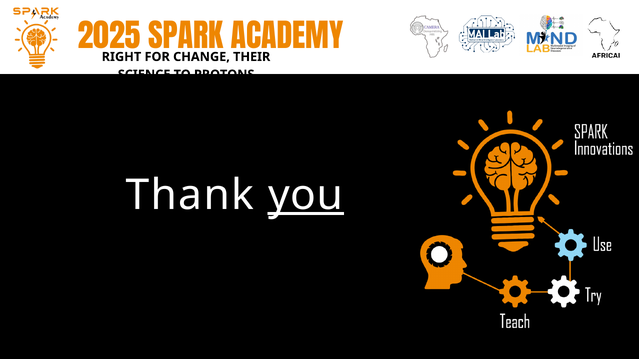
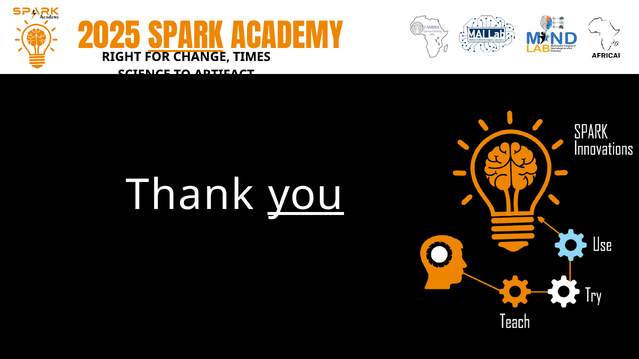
SPARK underline: none -> present (186, 38)
THEIR: THEIR -> TIMES (252, 57)
PROTONS: PROTONS -> ARTIFACT (224, 75)
